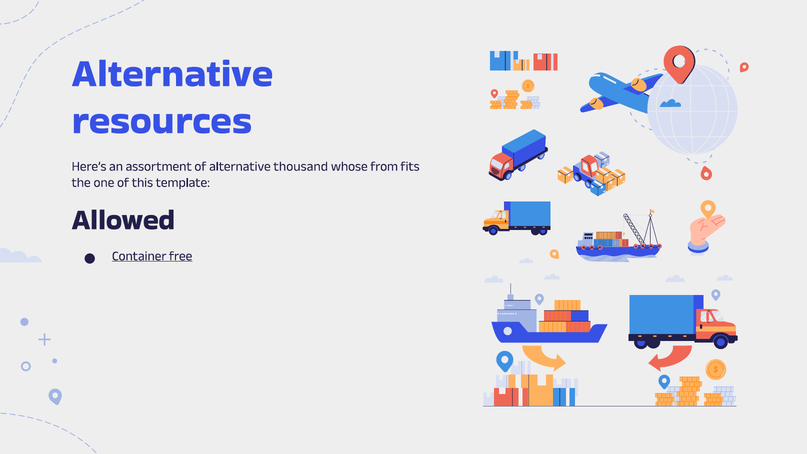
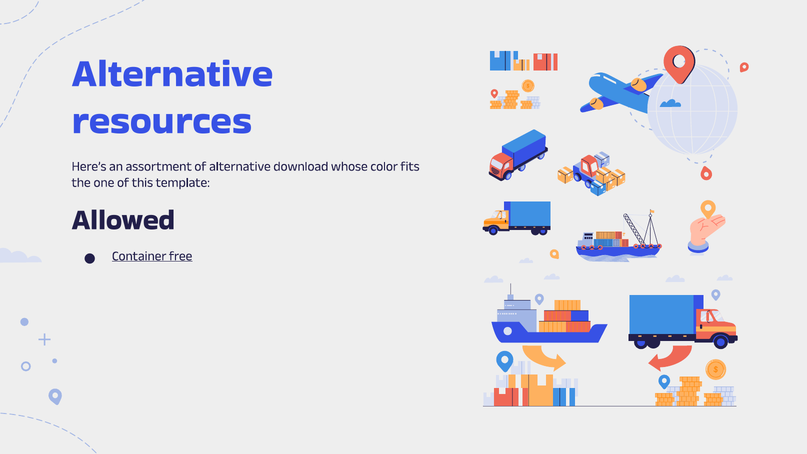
thousand: thousand -> download (301, 166)
from: from -> color (384, 166)
